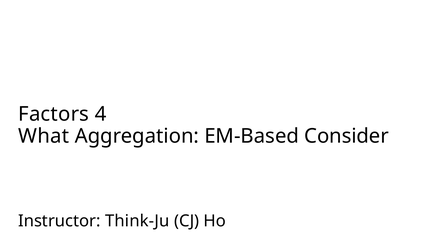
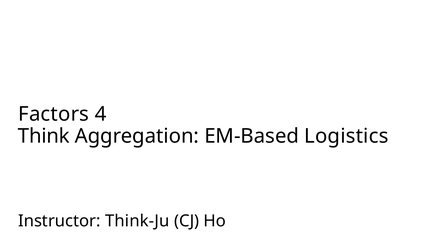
What: What -> Think (44, 136)
Consider: Consider -> Logistics (346, 136)
